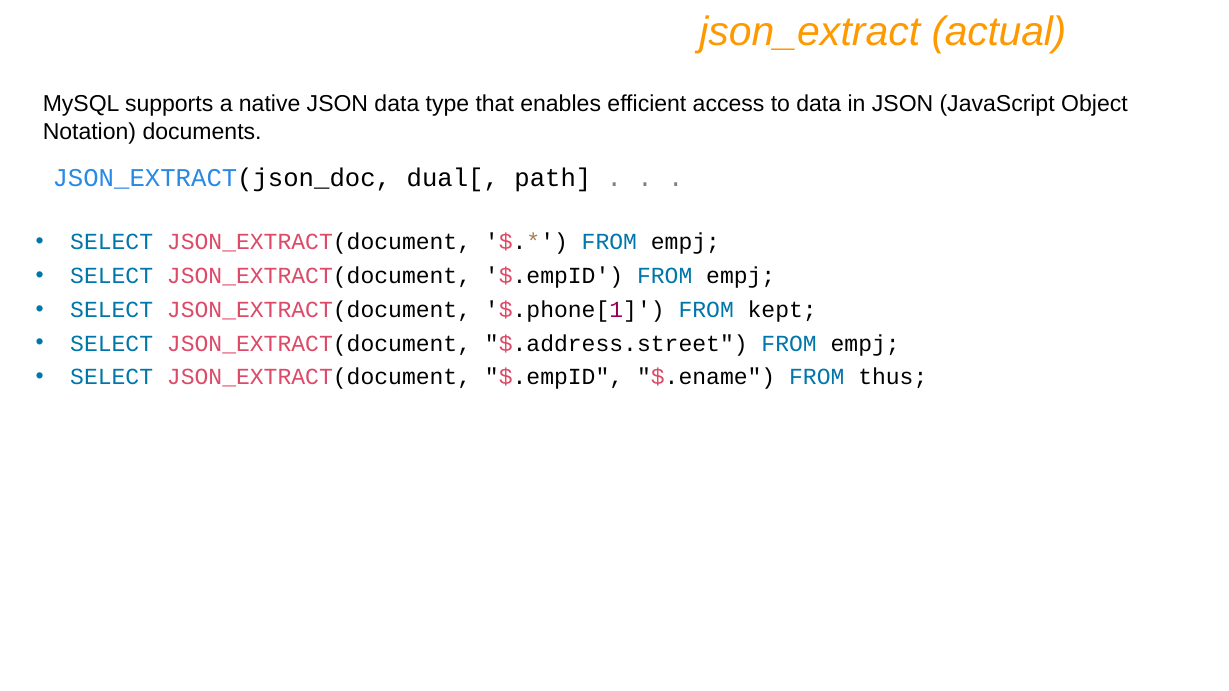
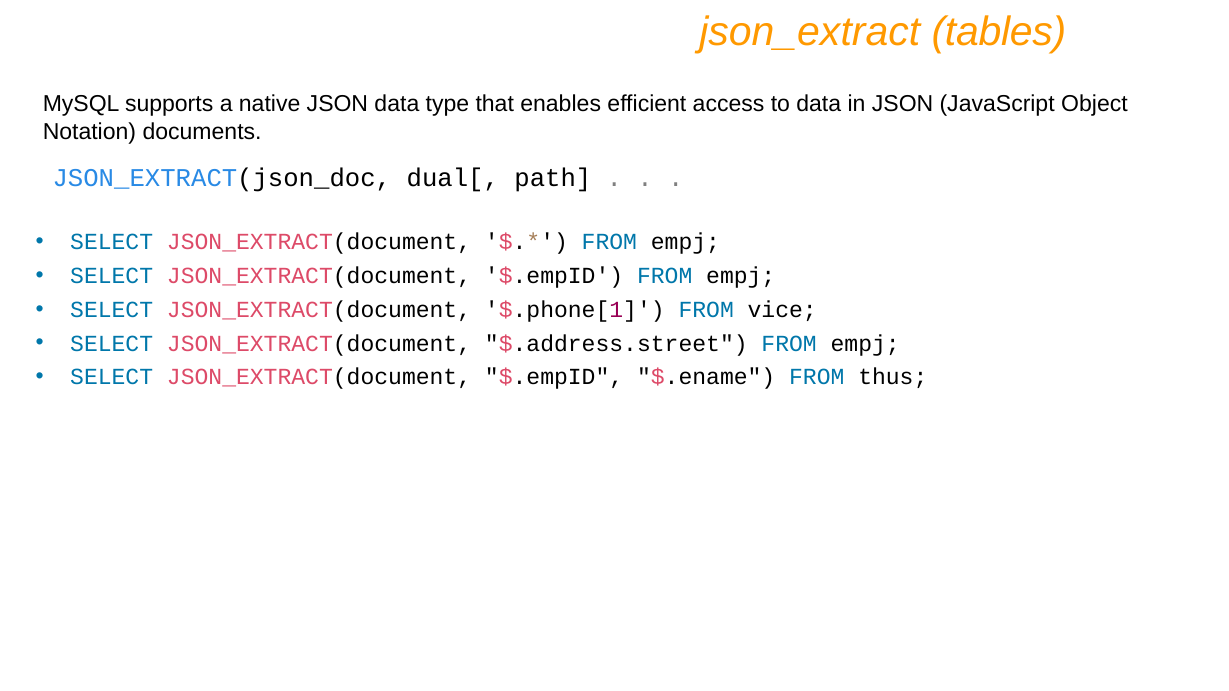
actual: actual -> tables (999, 32)
kept: kept -> vice (782, 310)
